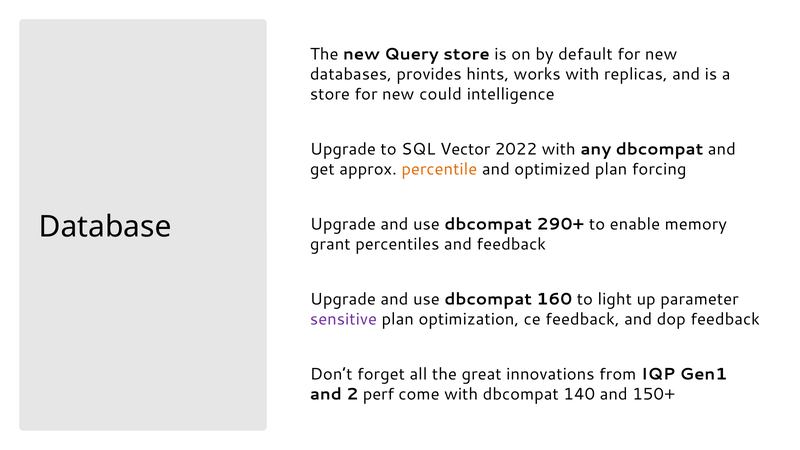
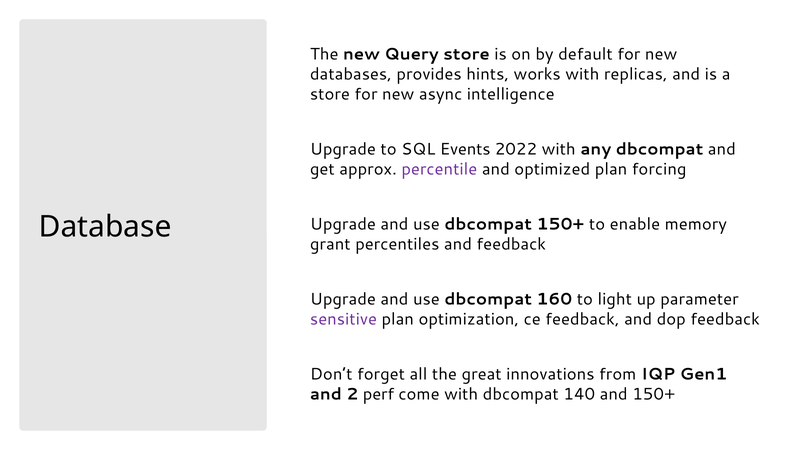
could: could -> async (441, 94)
Vector: Vector -> Events (465, 149)
percentile colour: orange -> purple (439, 169)
dbcompat 290+: 290+ -> 150+ (560, 224)
